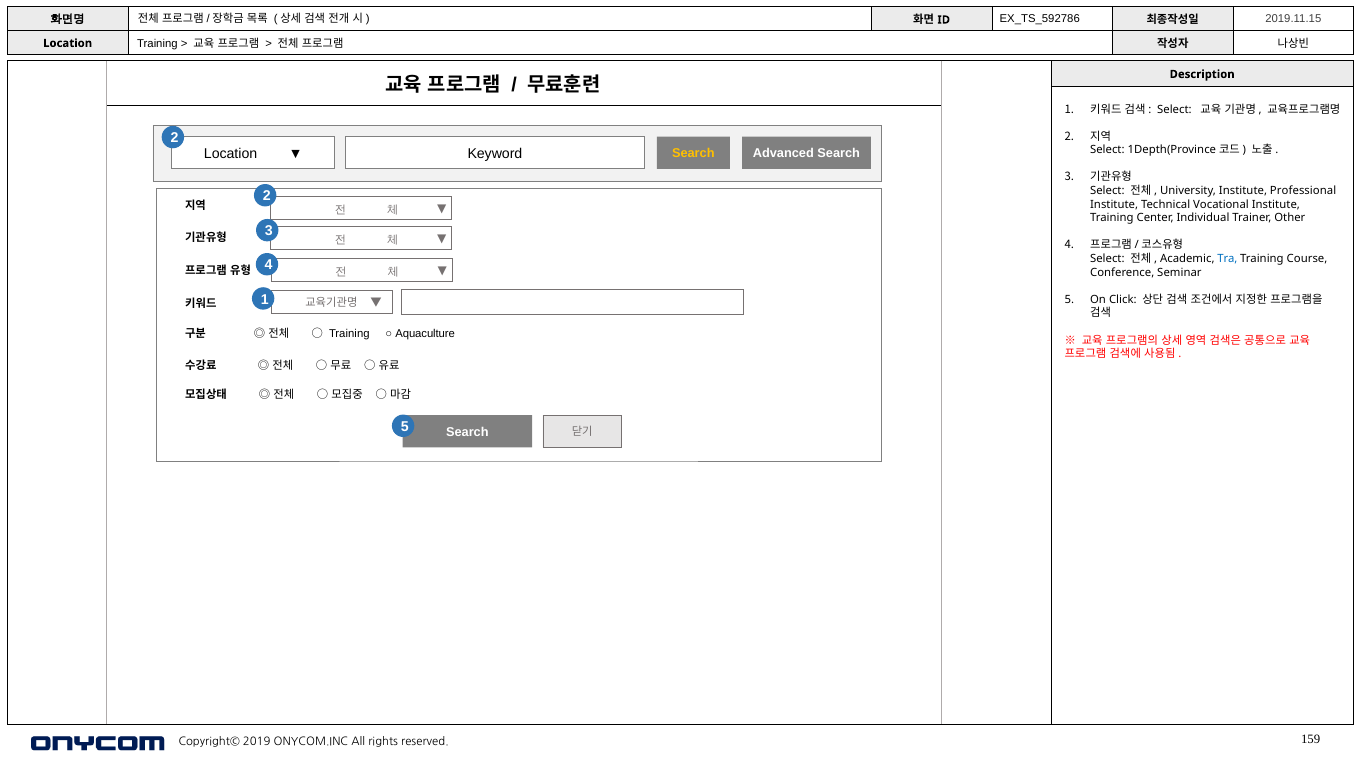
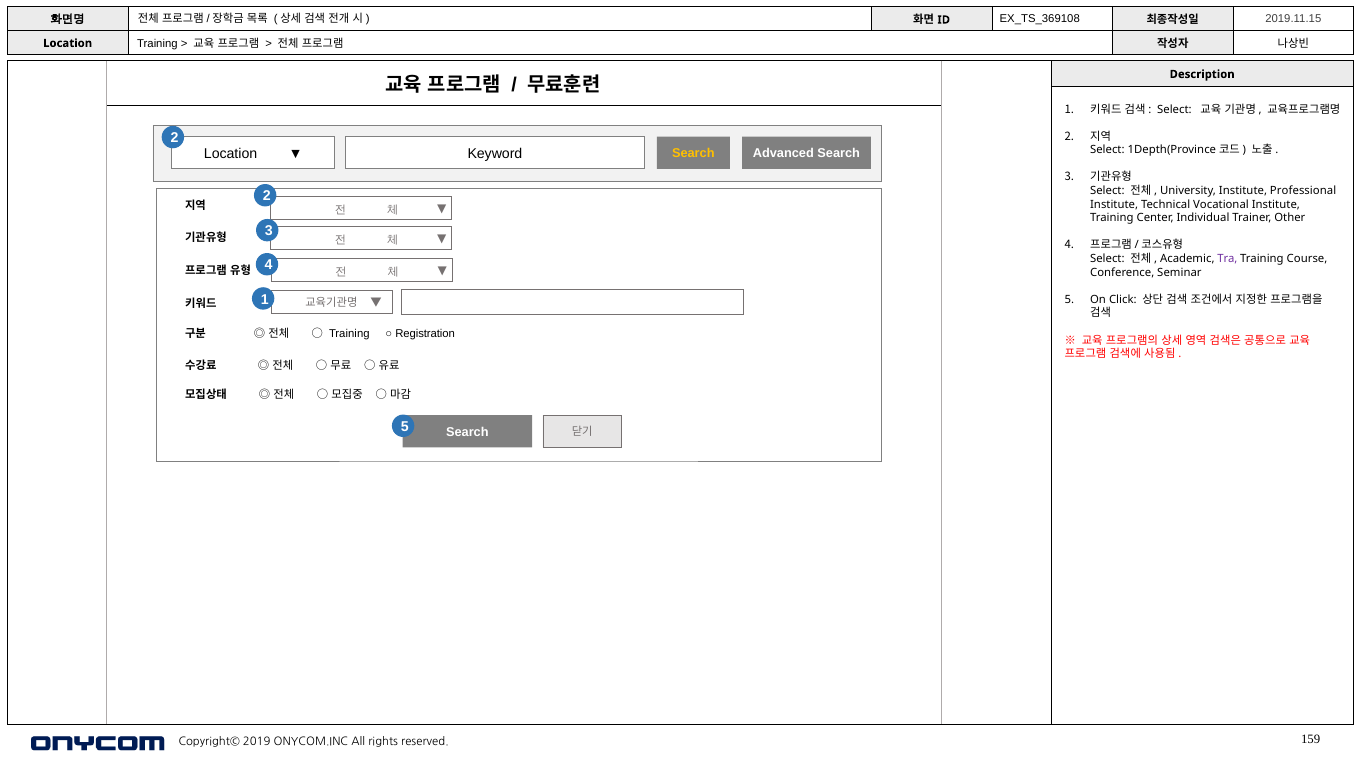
EX_TS_592786: EX_TS_592786 -> EX_TS_369108 (1040, 18)
Tra colour: blue -> purple (1227, 259)
Aquaculture: Aquaculture -> Registration (425, 334)
